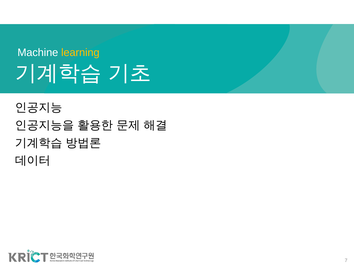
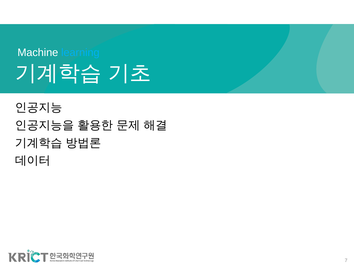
learning colour: yellow -> light blue (80, 53)
